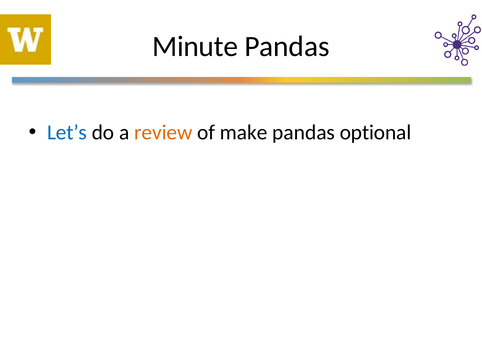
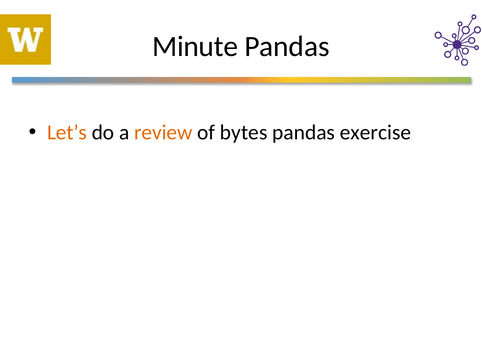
Let’s colour: blue -> orange (67, 133)
make: make -> bytes (244, 133)
optional: optional -> exercise (375, 133)
